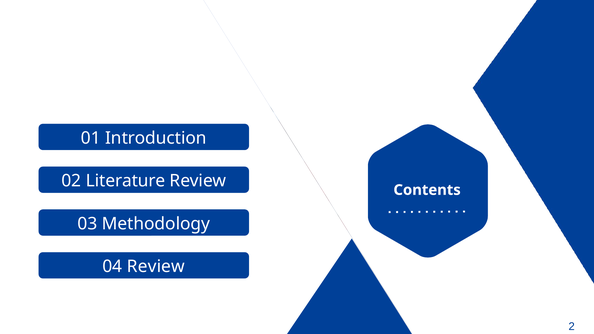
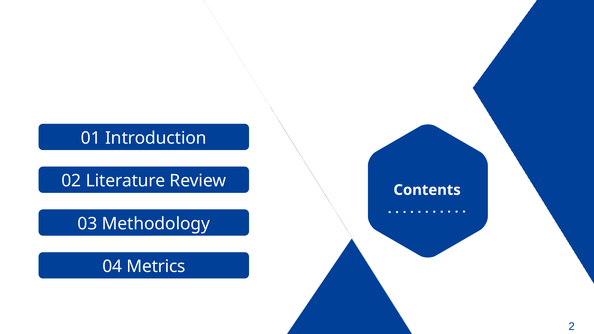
04 Review: Review -> Metrics (156, 267)
